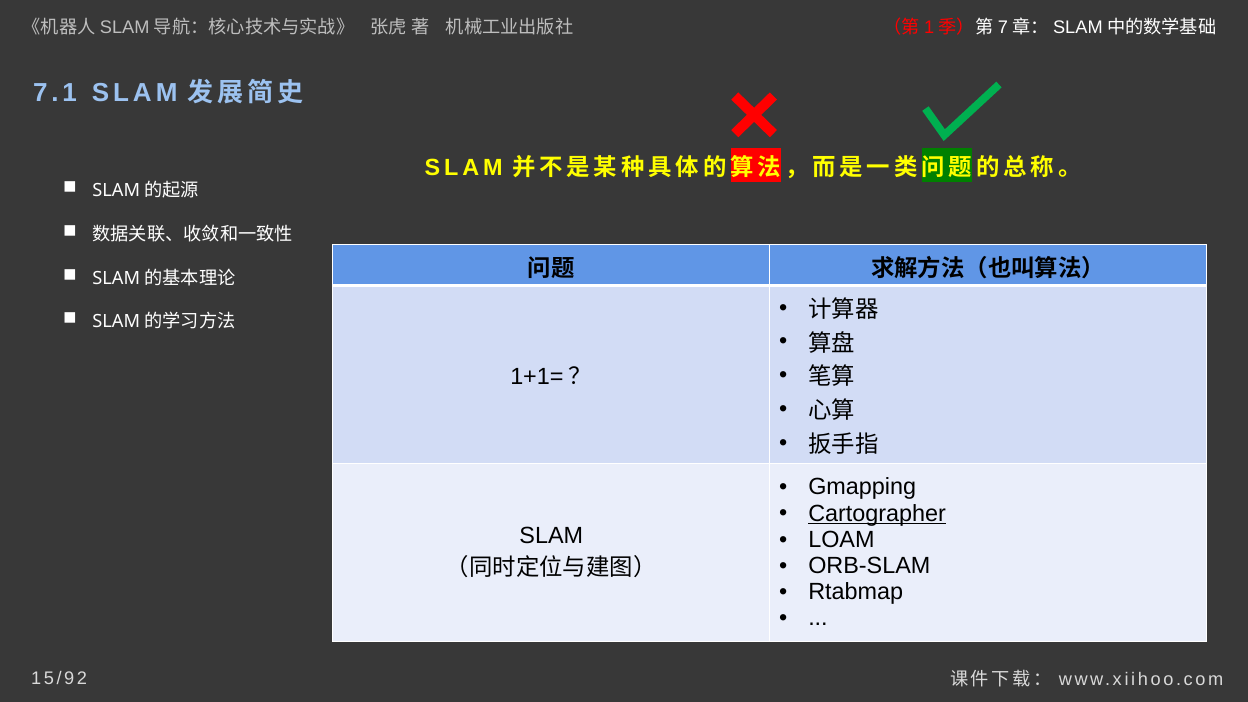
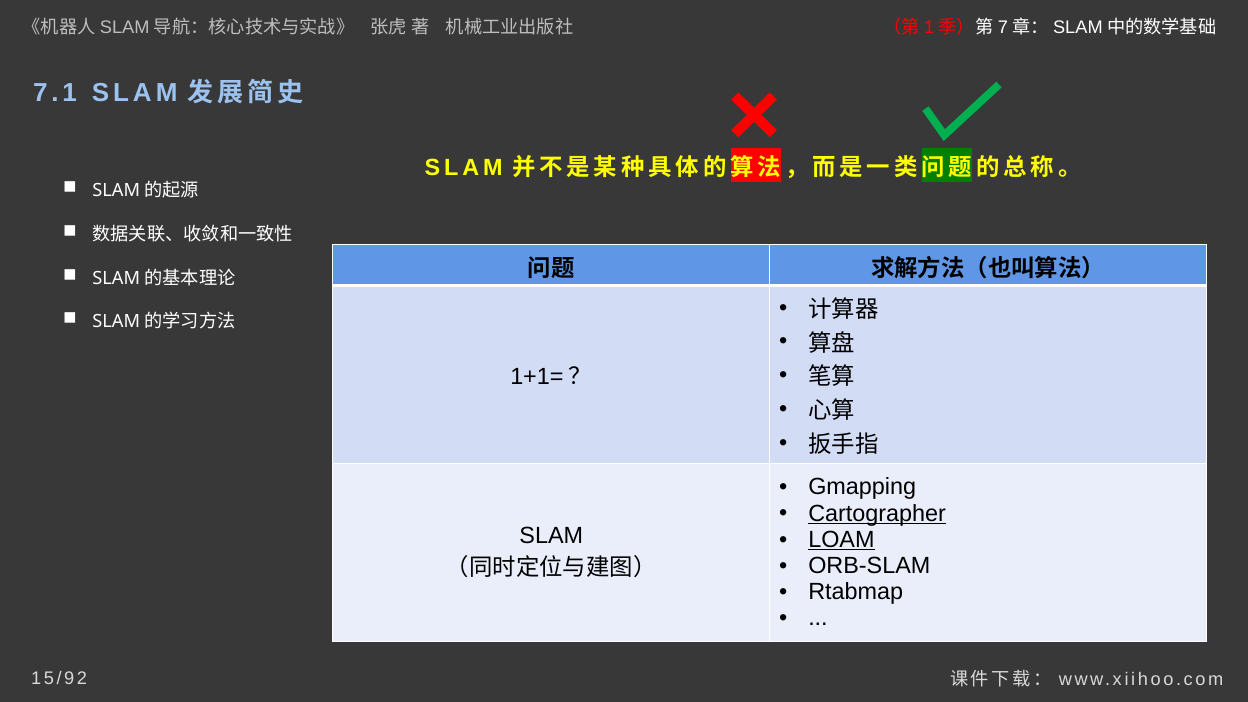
LOAM underline: none -> present (841, 540)
